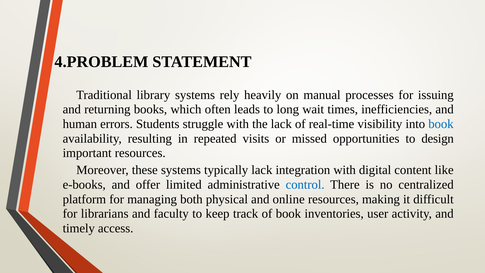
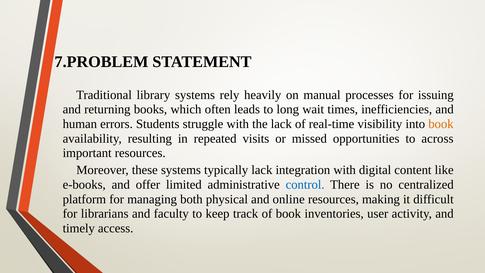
4.PROBLEM: 4.PROBLEM -> 7.PROBLEM (101, 62)
book colour: blue -> orange (441, 124)
design: design -> across (437, 138)
